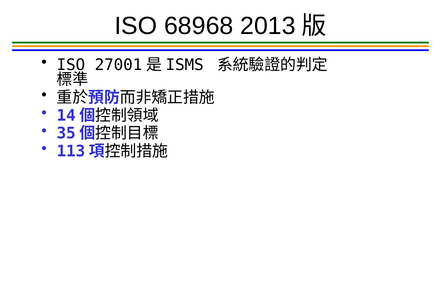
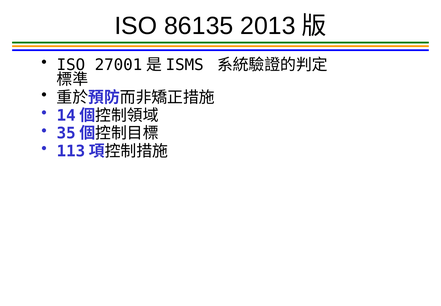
68968: 68968 -> 86135 (199, 26)
